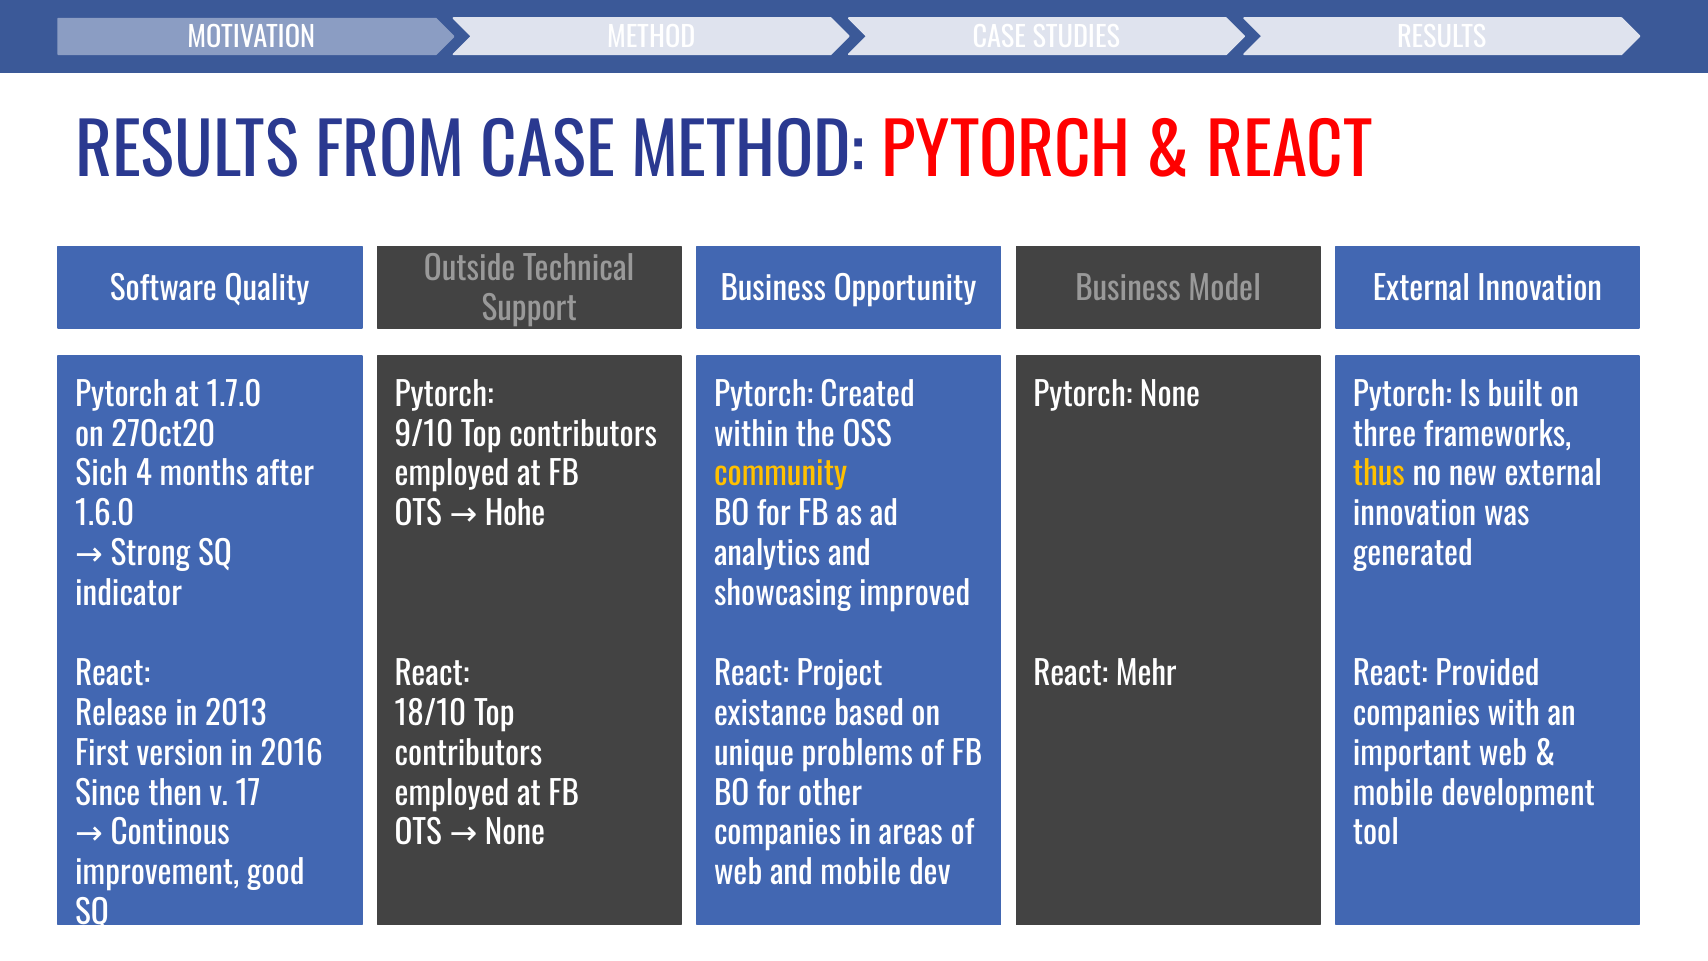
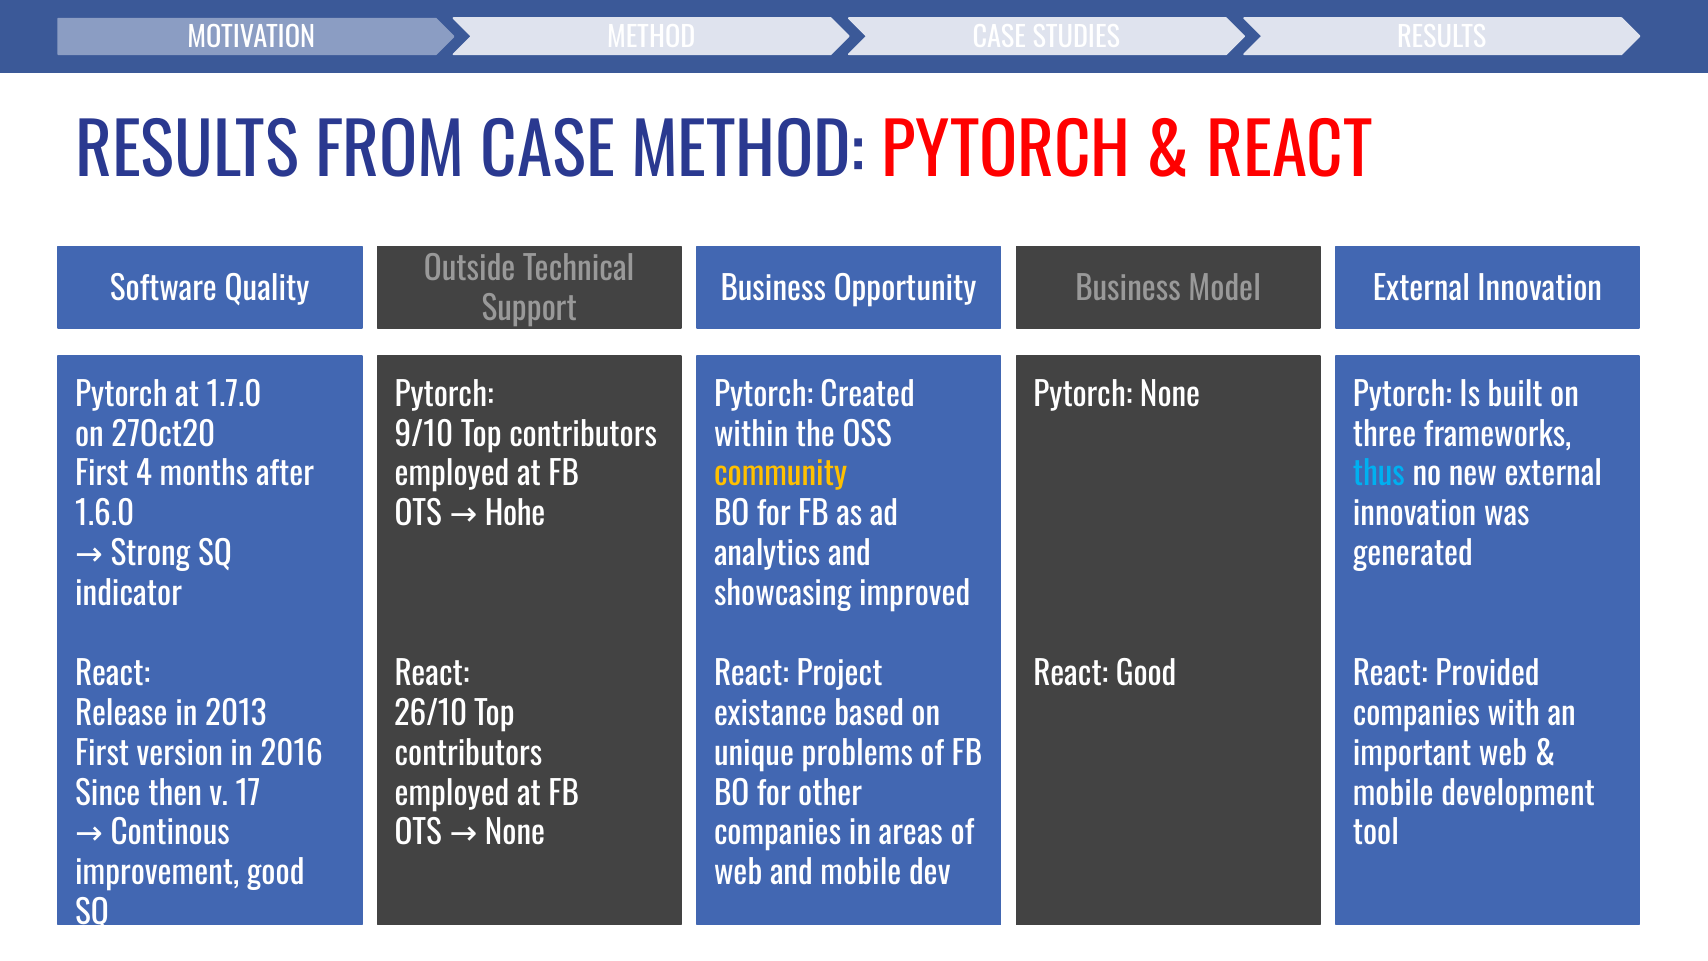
Sich: Sich -> First (102, 475)
thus colour: yellow -> light blue (1379, 475)
React Mehr: Mehr -> Good (1146, 674)
18/10: 18/10 -> 26/10 (431, 714)
